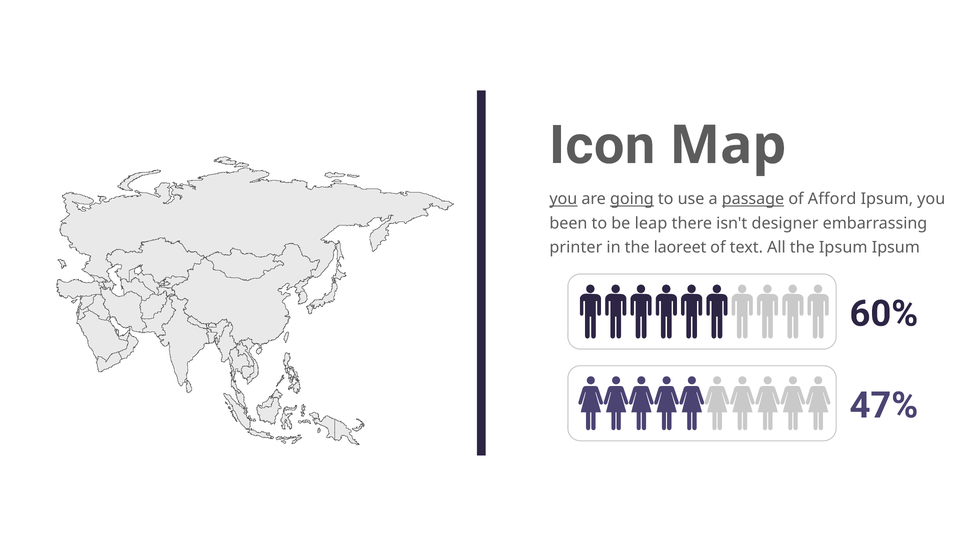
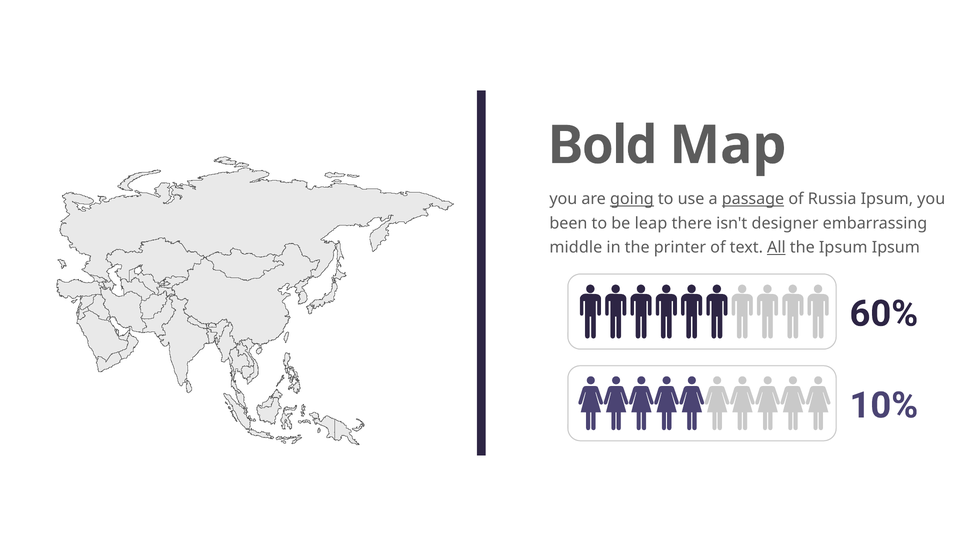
Icon: Icon -> Bold (603, 145)
you underline: present -> none (563, 199)
Afford: Afford -> Russia (832, 199)
printer: printer -> middle (576, 247)
laoreet: laoreet -> printer (680, 247)
All underline: none -> present (776, 247)
47%: 47% -> 10% (884, 405)
